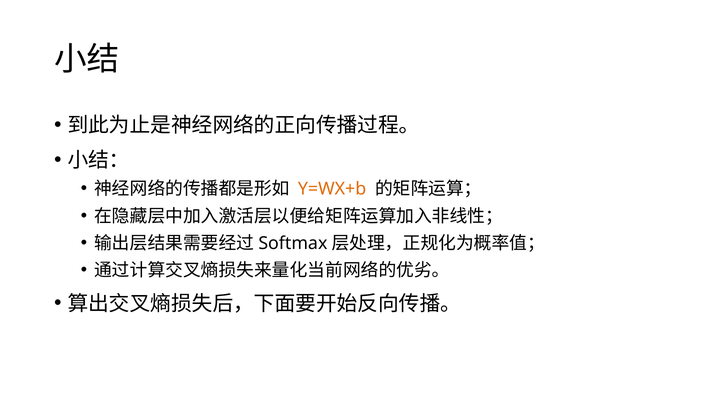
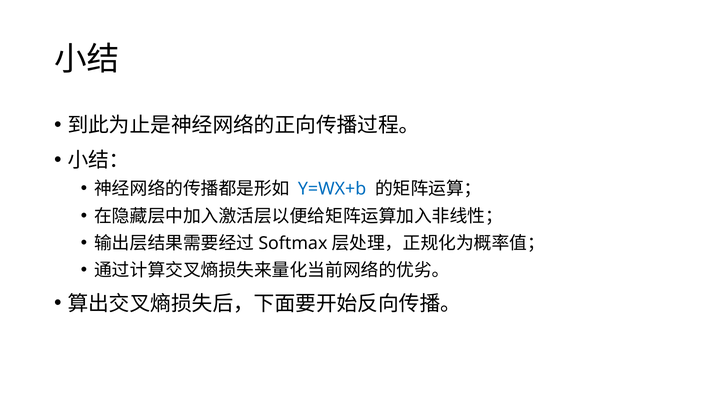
Y=WX+b colour: orange -> blue (332, 189)
